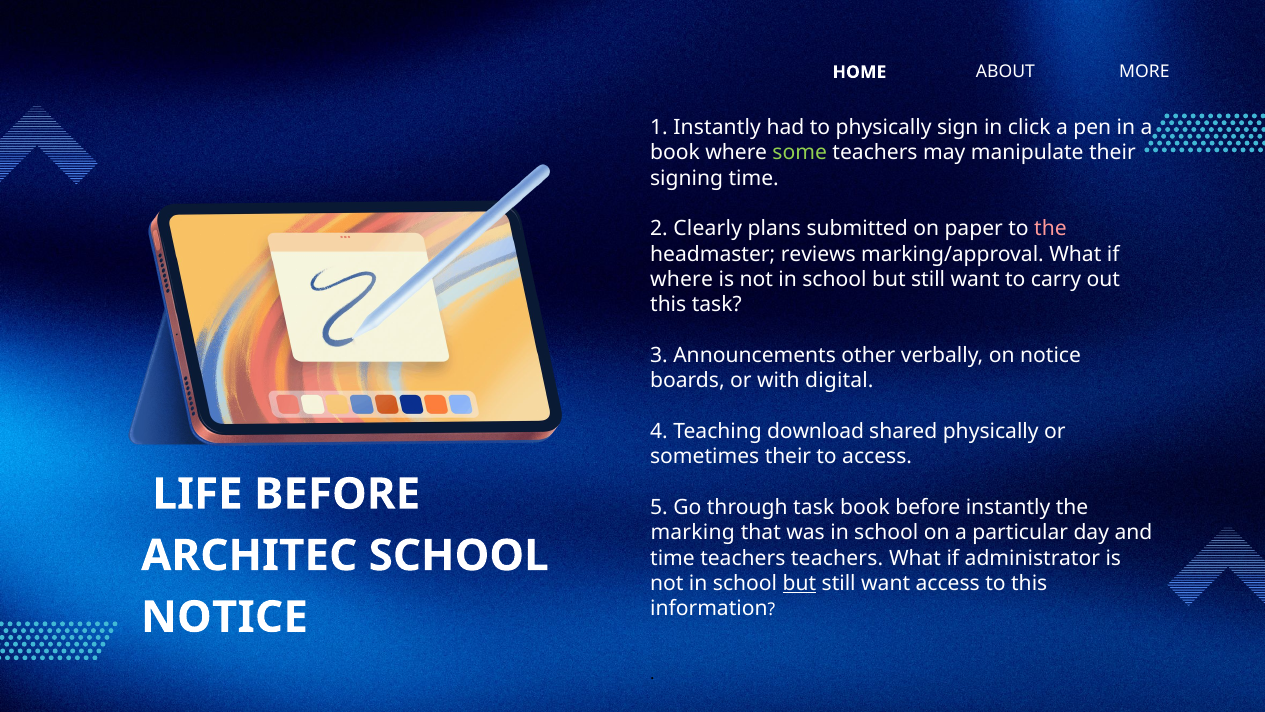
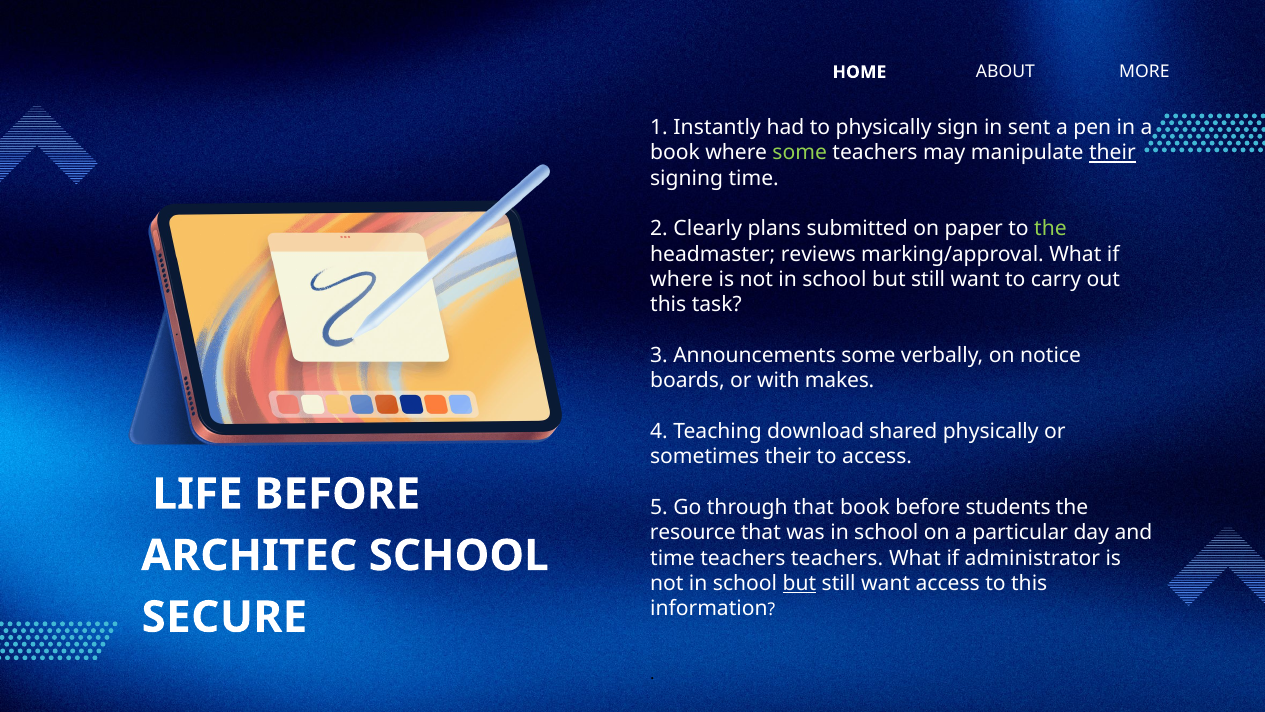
click: click -> sent (1029, 128)
their underline: none -> present (1112, 153)
the colour: pink -> light green (1051, 229)
Announcements other: other -> some (868, 355)
digital: digital -> makes (840, 381)
through task: task -> that (814, 507)
before instantly: instantly -> students (1008, 507)
marking: marking -> resource (693, 532)
NOTICE: NOTICE -> SECURE (224, 617)
